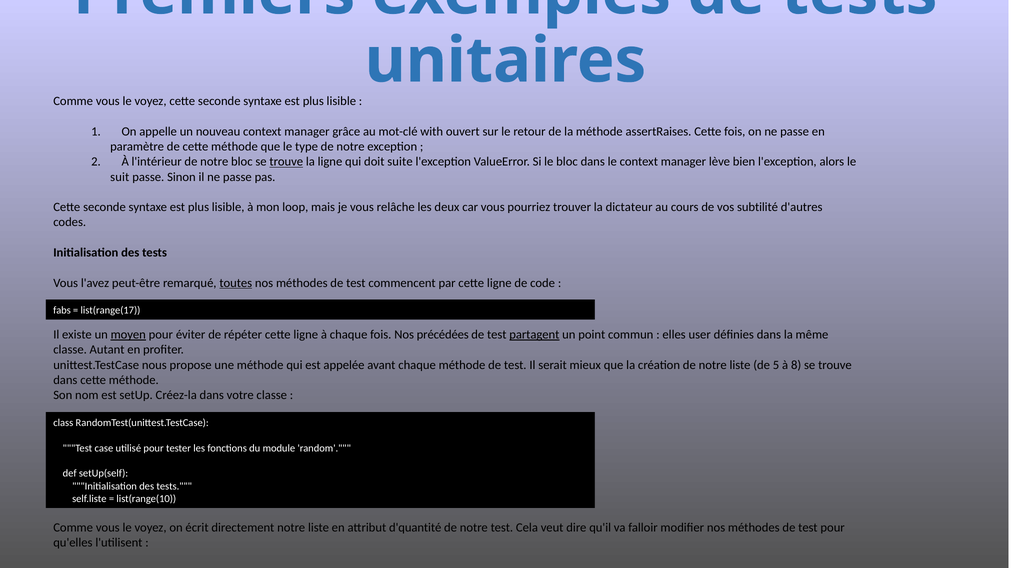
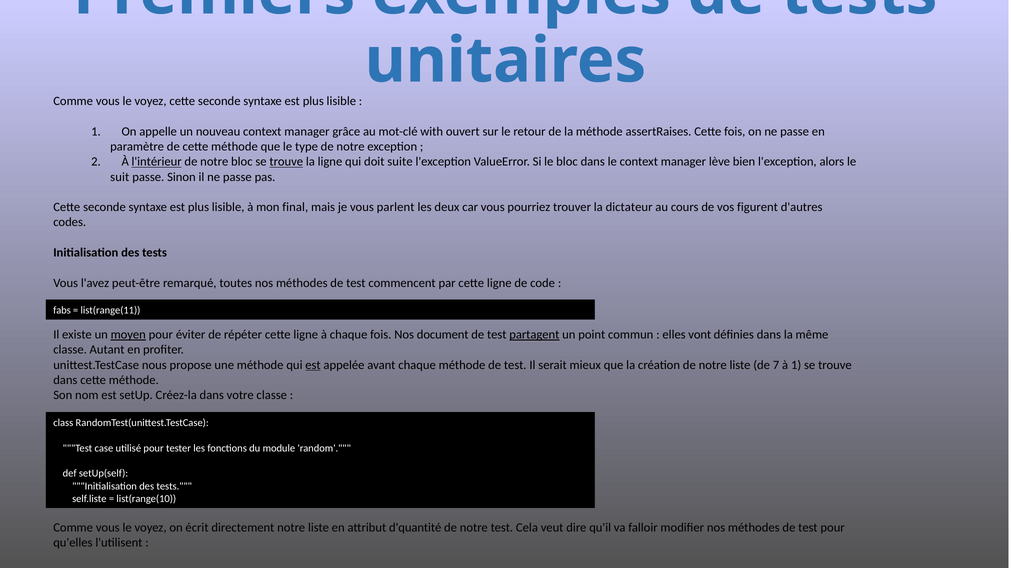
l'intérieur underline: none -> present (157, 162)
loop: loop -> final (295, 207)
relâche: relâche -> parlent (396, 207)
subtilité: subtilité -> figurent (757, 207)
toutes underline: present -> none (236, 283)
list(range(17: list(range(17 -> list(range(11 (110, 311)
précédées: précédées -> document (443, 335)
user: user -> vont (700, 335)
est underline: none -> present (313, 365)
5: 5 -> 7 (776, 365)
à 8: 8 -> 1 (796, 365)
